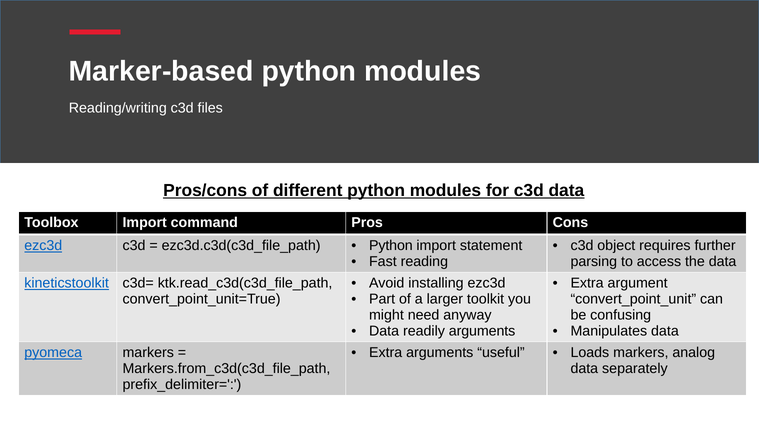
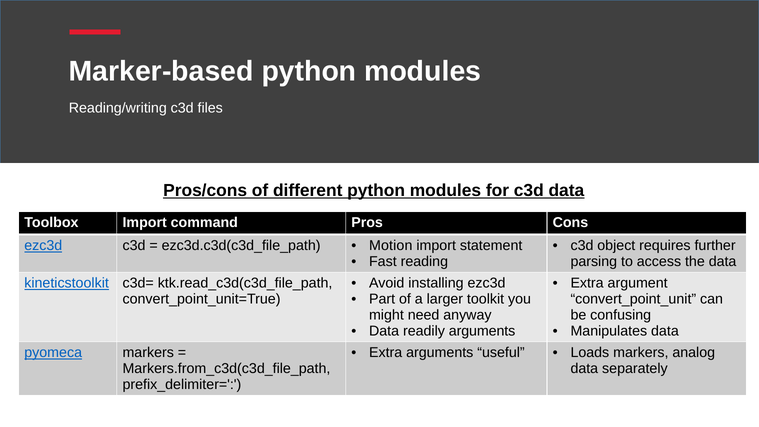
Python: Python -> Motion (391, 246)
